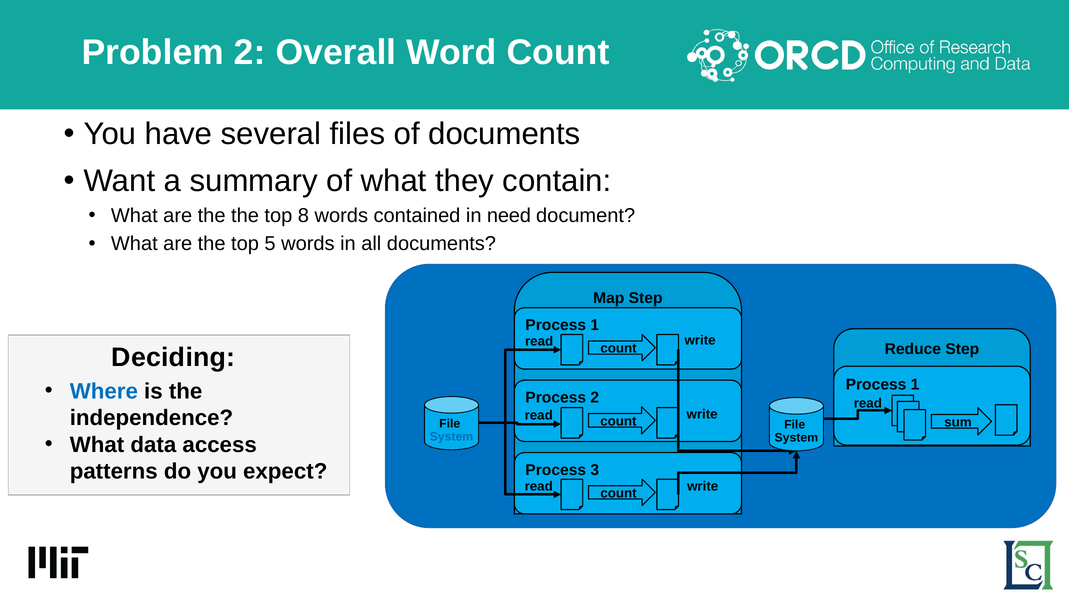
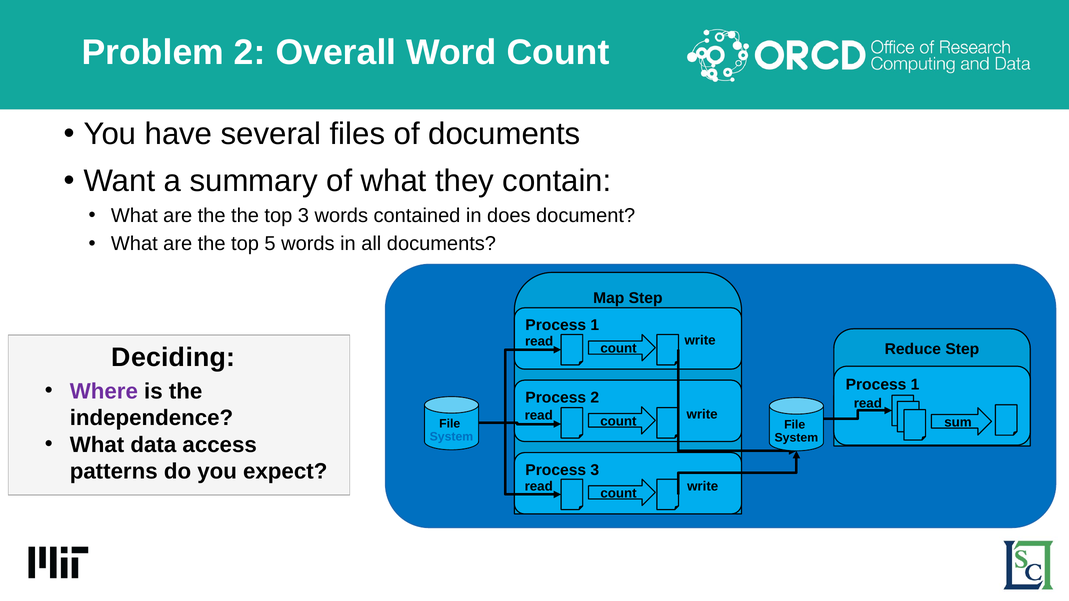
top 8: 8 -> 3 (303, 216)
need: need -> does (509, 216)
Where colour: blue -> purple (104, 391)
